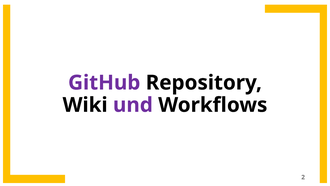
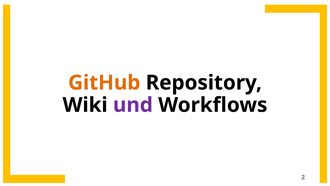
GitHub colour: purple -> orange (104, 83)
